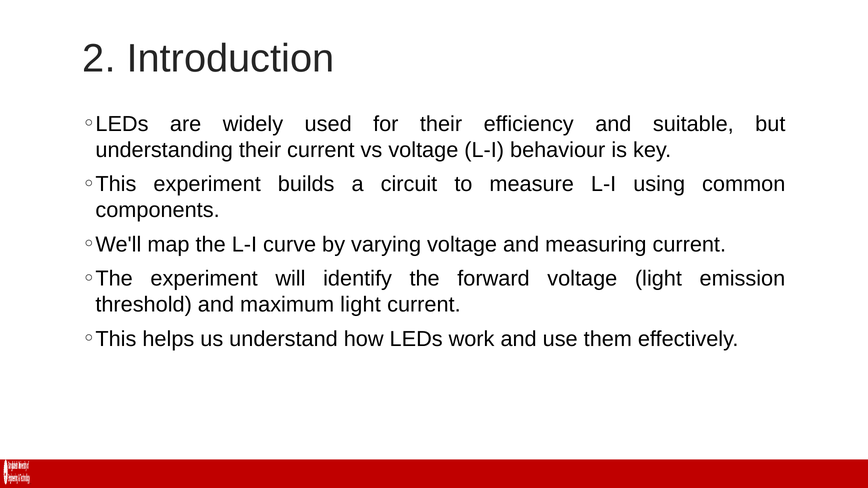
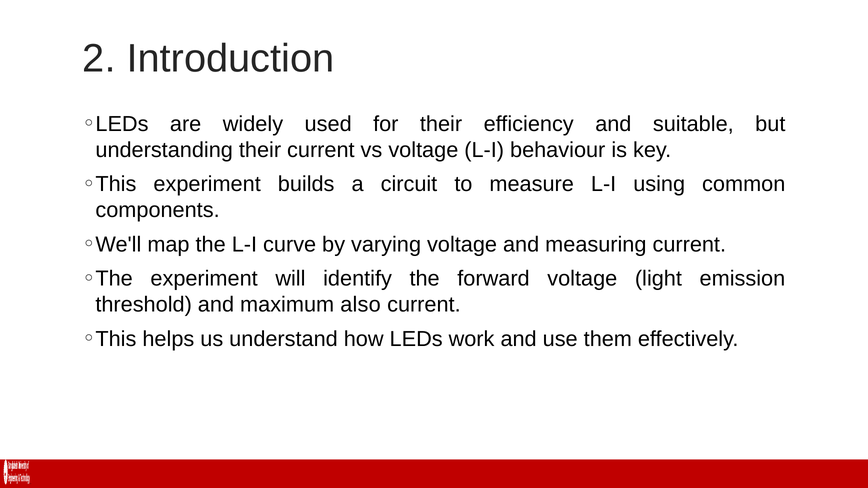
maximum light: light -> also (361, 305)
